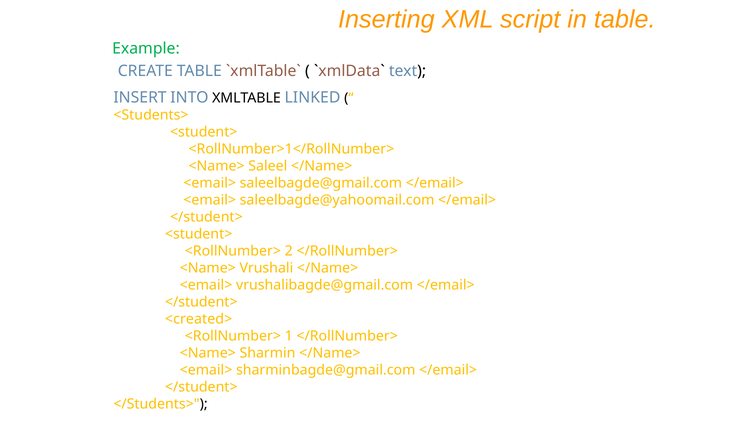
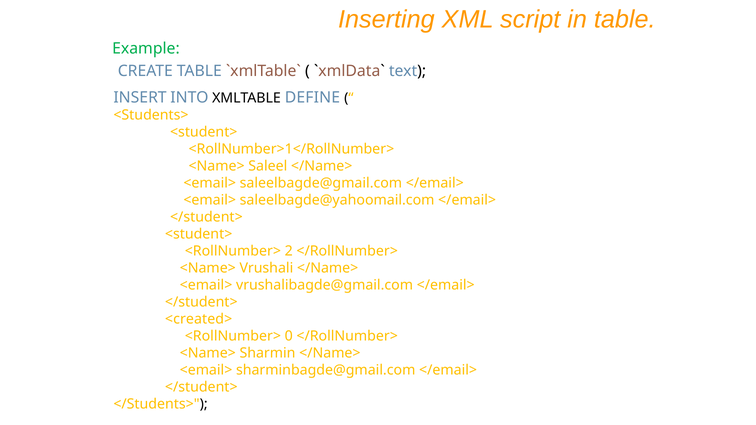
LINKED: LINKED -> DEFINE (312, 98)
1: 1 -> 0 (289, 336)
